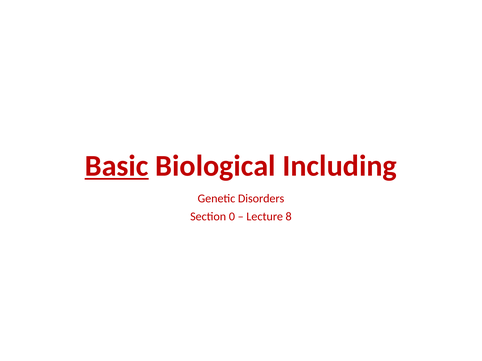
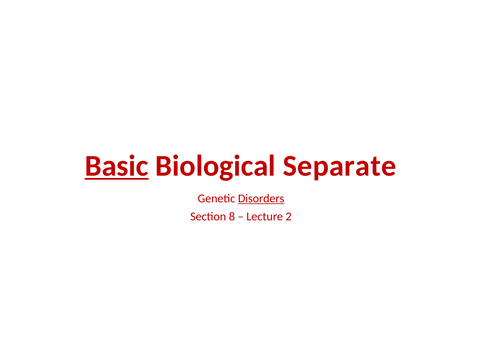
Including: Including -> Separate (340, 166)
Disorders underline: none -> present (261, 199)
0: 0 -> 8 (232, 217)
8: 8 -> 2 (289, 217)
